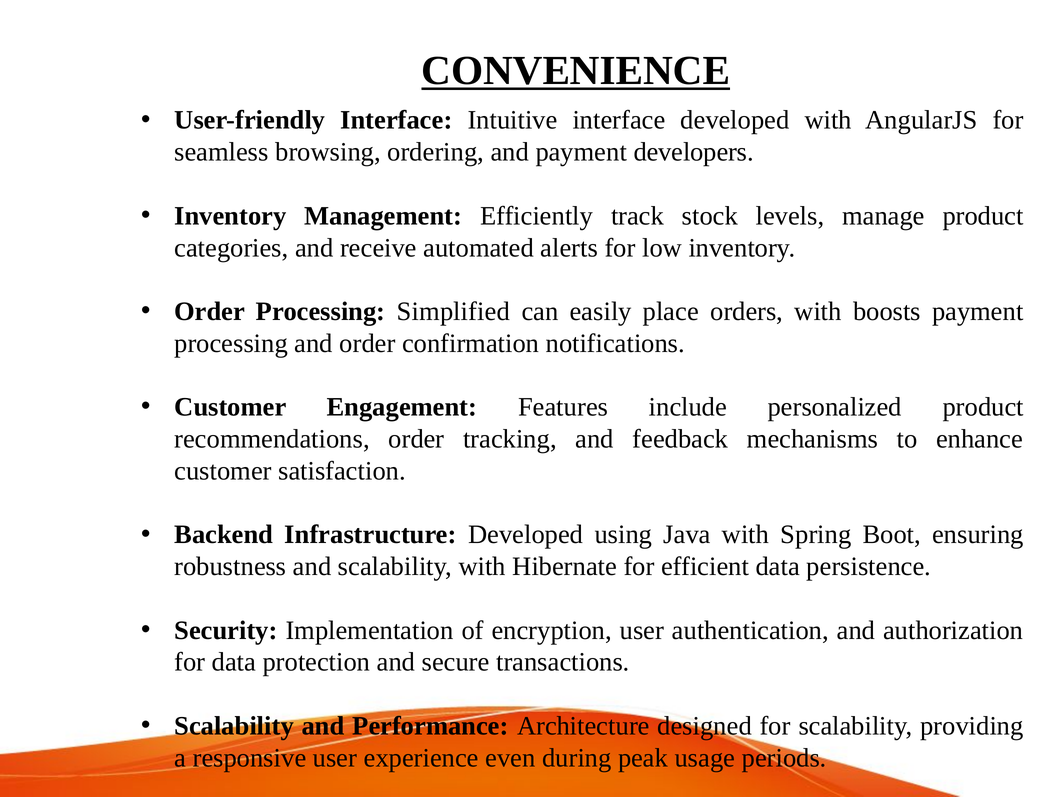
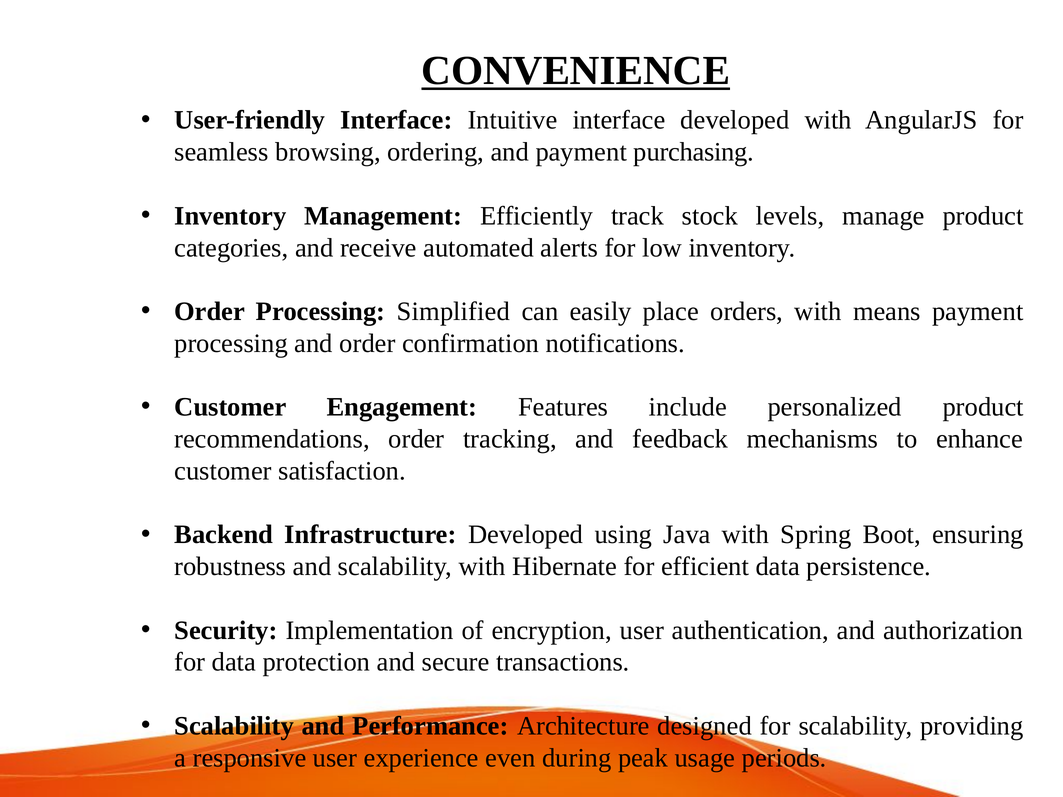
developers: developers -> purchasing (694, 152)
boosts: boosts -> means (887, 312)
